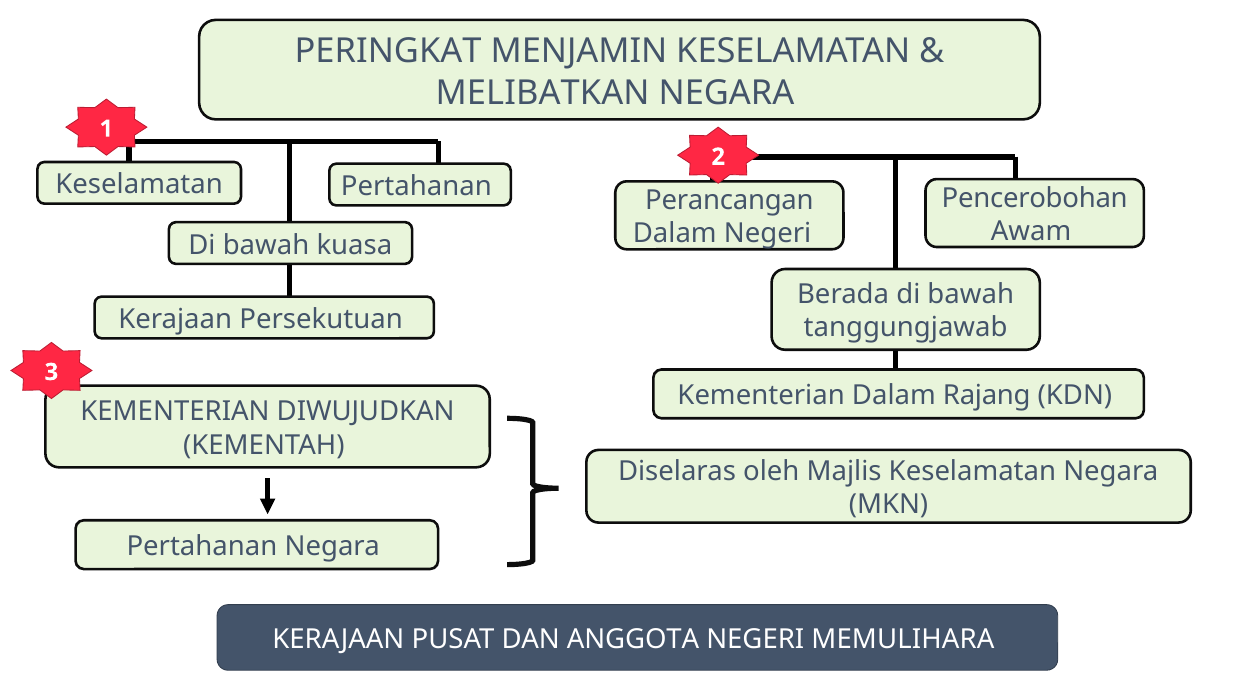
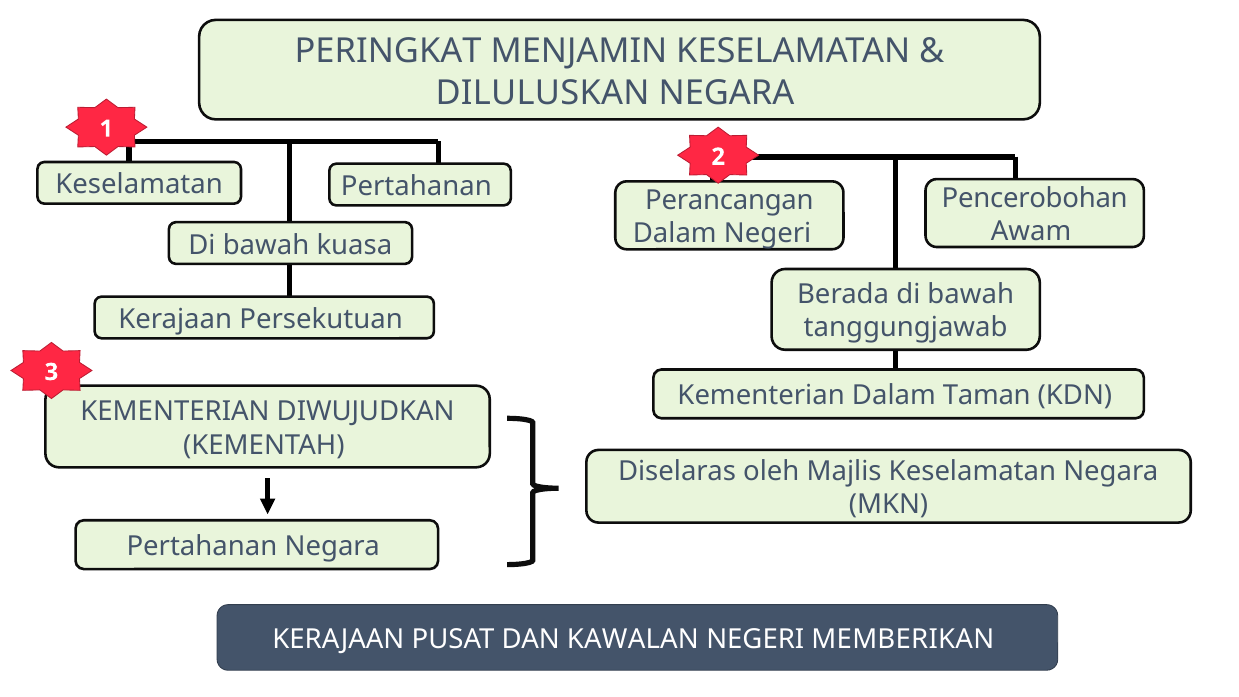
MELIBATKAN: MELIBATKAN -> DILULUSKAN (543, 93)
Rajang: Rajang -> Taman (987, 396)
ANGGOTA: ANGGOTA -> KAWALAN (633, 639)
MEMULIHARA: MEMULIHARA -> MEMBERIKAN (903, 639)
